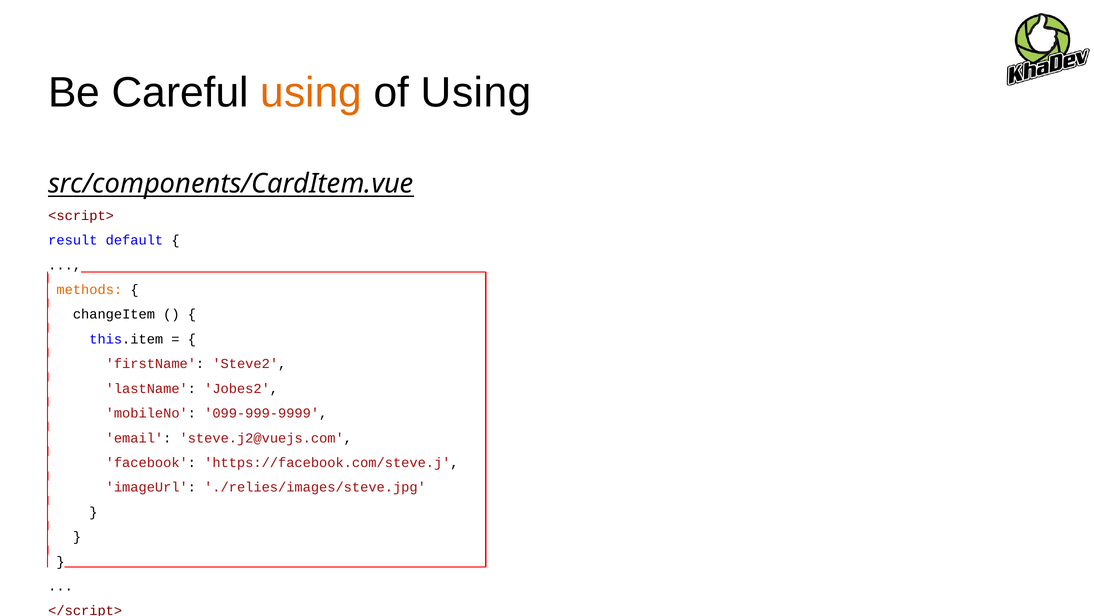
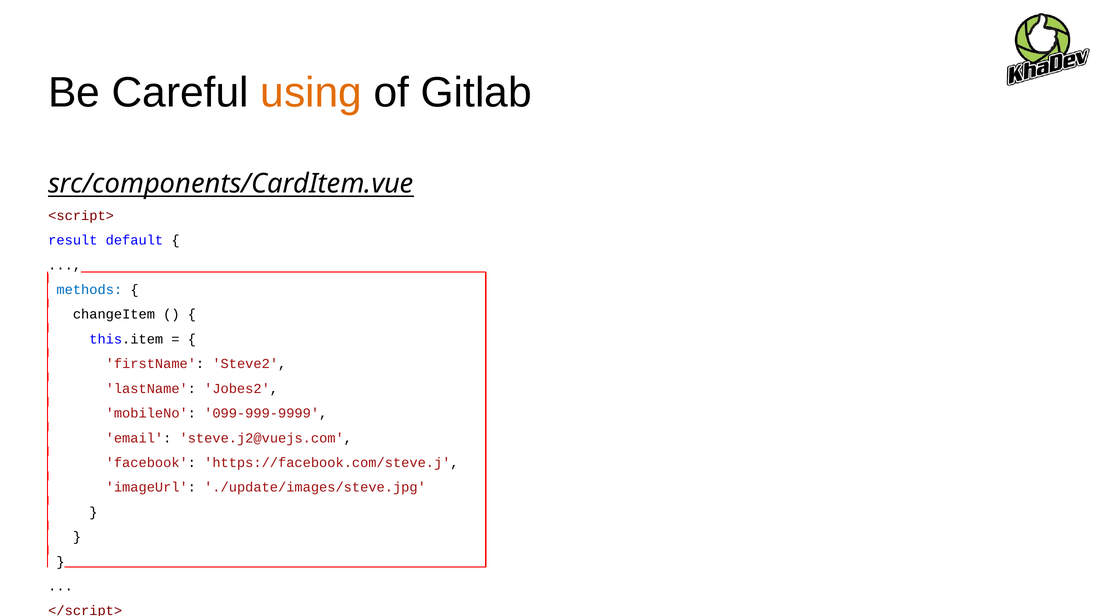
of Using: Using -> Gitlab (476, 93)
methods colour: orange -> blue (89, 289)
./relies/images/steve.jpg: ./relies/images/steve.jpg -> ./update/images/steve.jpg (315, 487)
